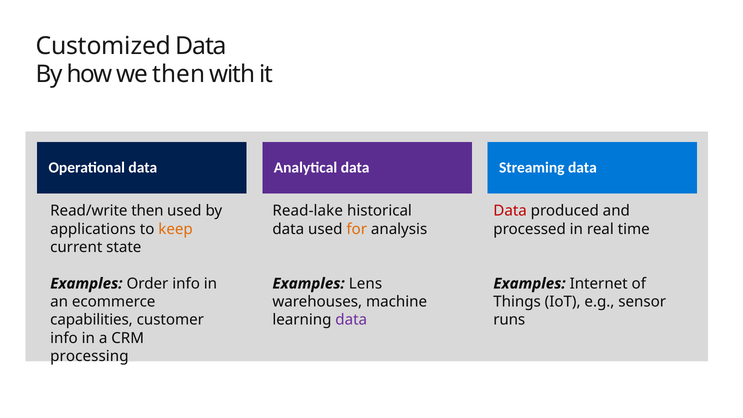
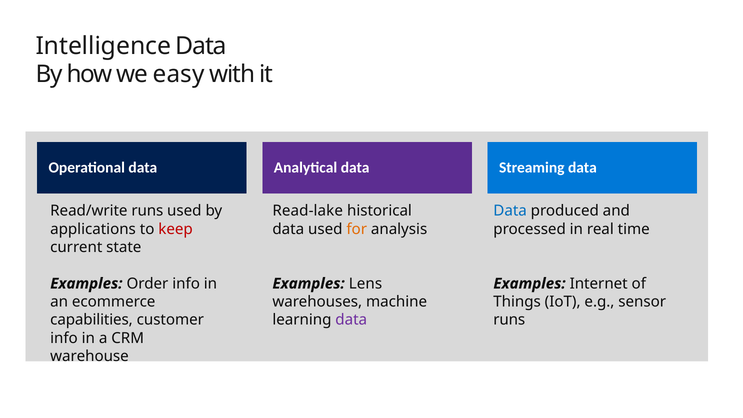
Customized: Customized -> Intelligence (103, 46)
we then: then -> easy (179, 74)
Read/write then: then -> runs (147, 211)
Data colour: red -> blue (510, 211)
keep colour: orange -> red (176, 229)
processing: processing -> warehouse (89, 356)
